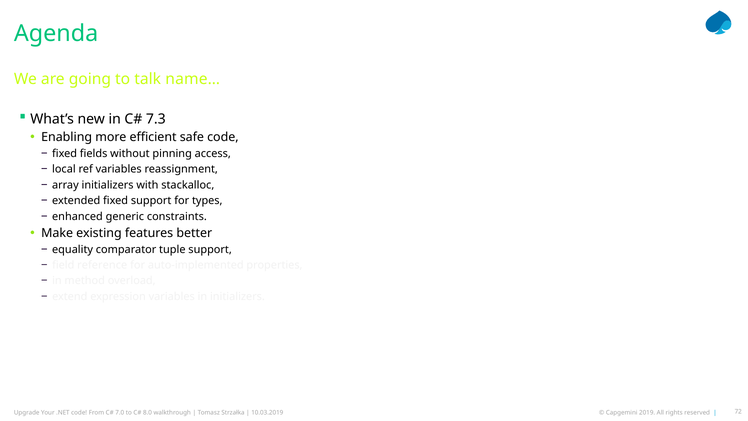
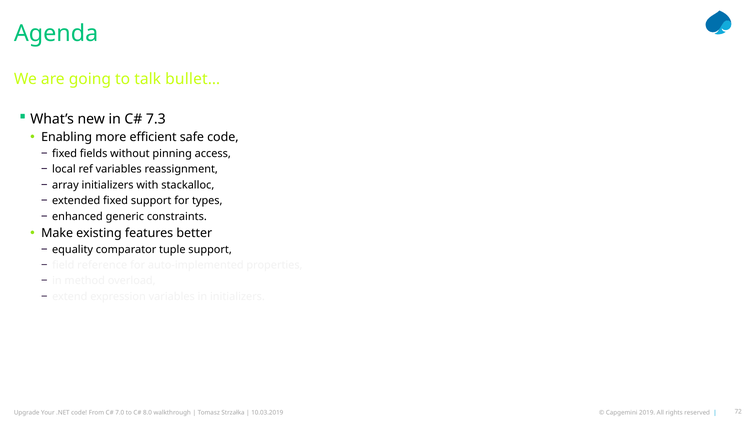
name…: name… -> bullet… (193, 79)
